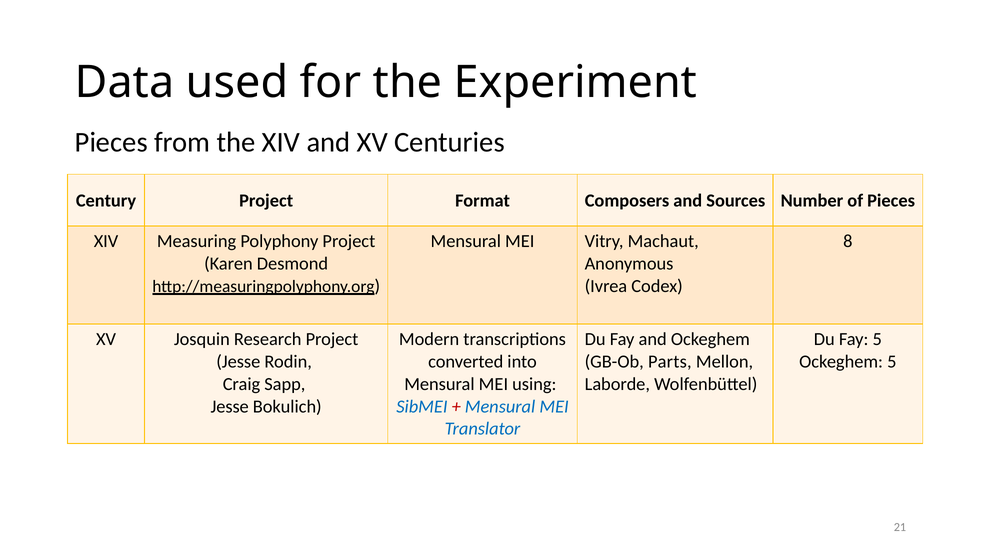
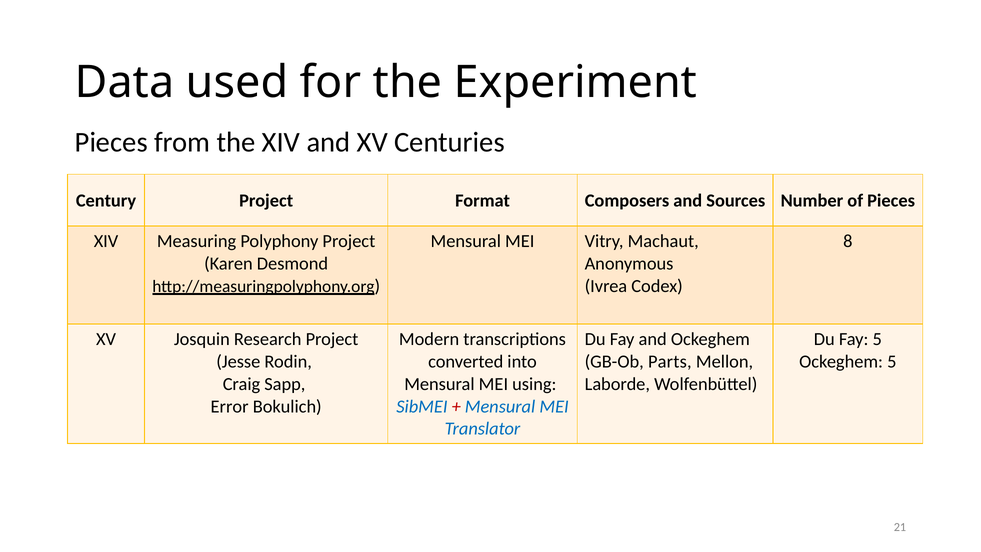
Jesse: Jesse -> Error (230, 406)
